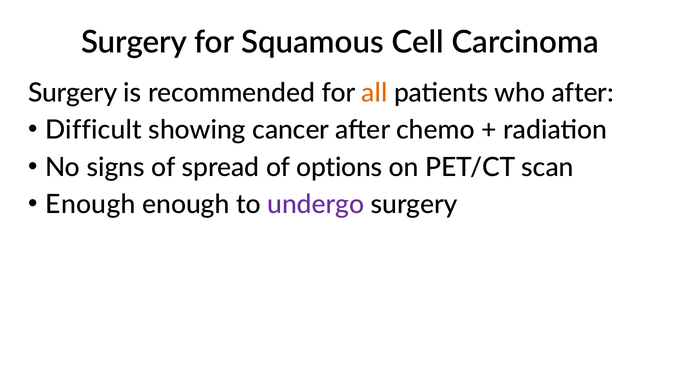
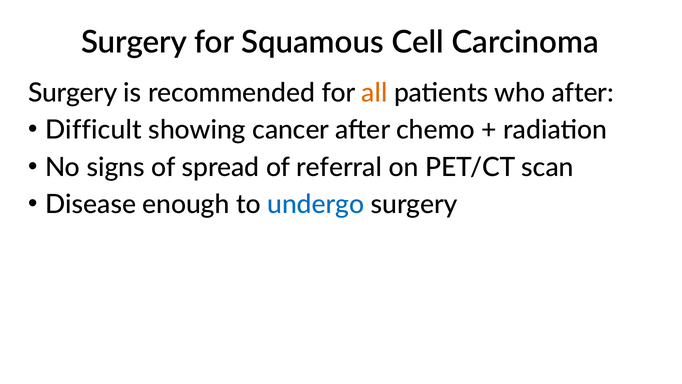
options: options -> referral (339, 167)
Enough: Enough -> Disease (91, 204)
undergo colour: purple -> blue (316, 204)
